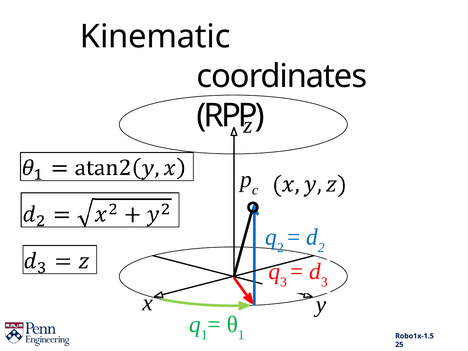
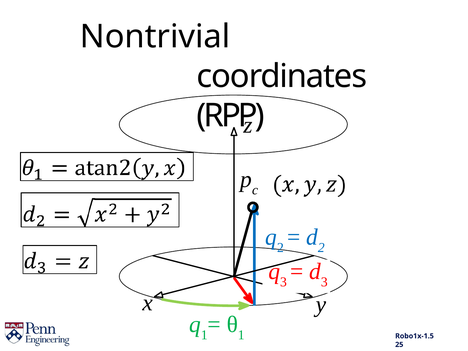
Kinematic: Kinematic -> Nontrivial (155, 37)
